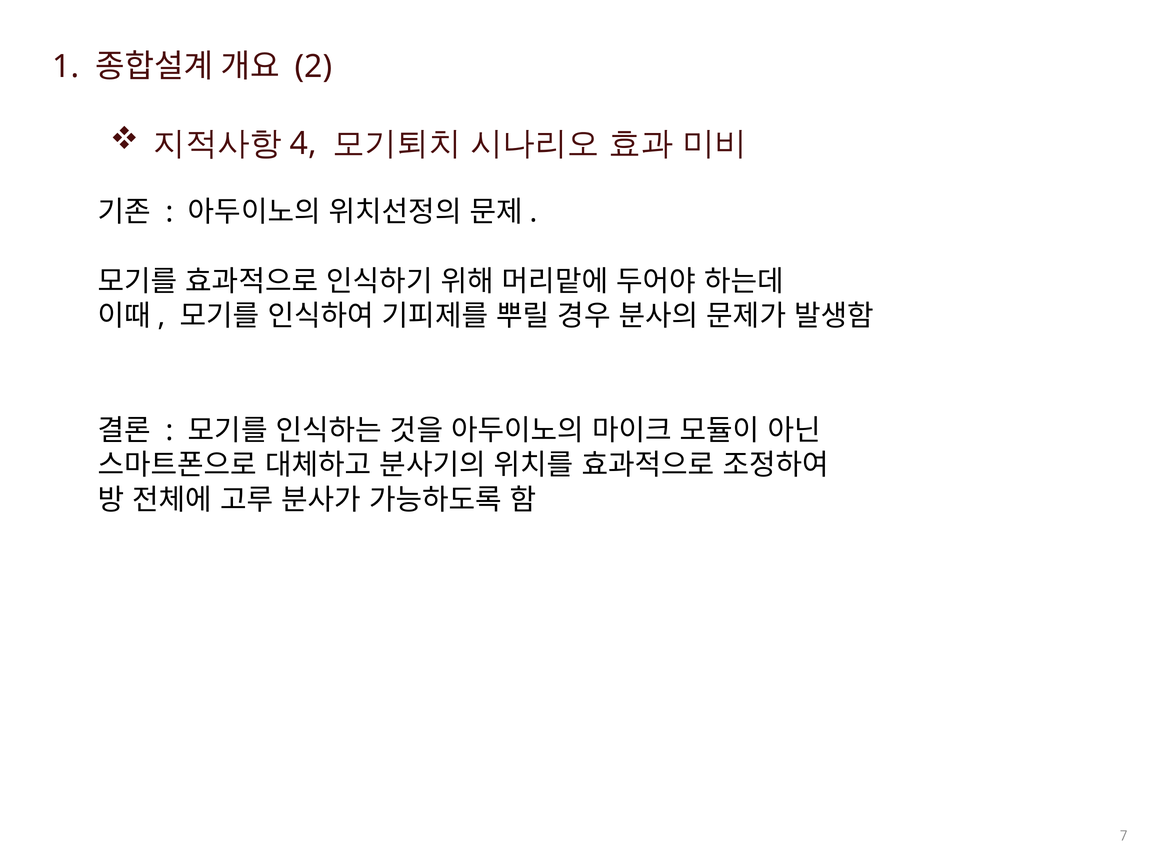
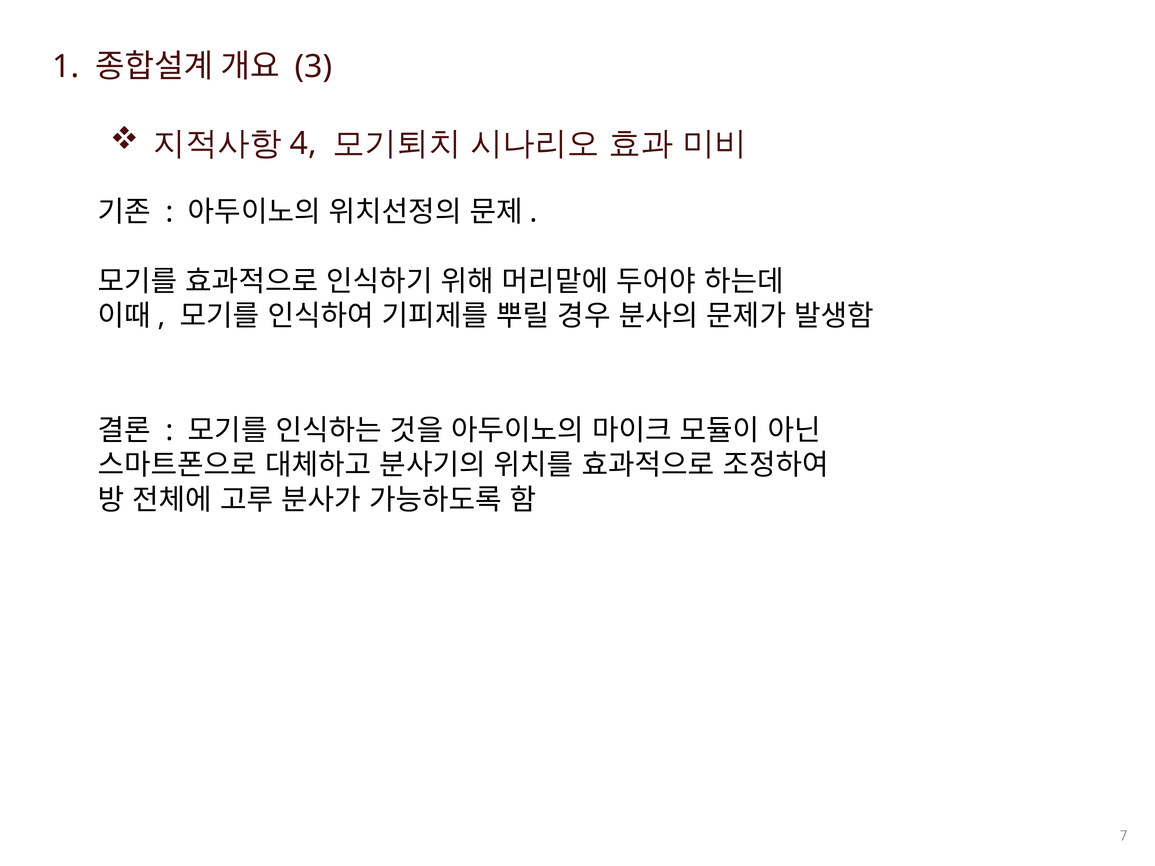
2: 2 -> 3 (313, 67)
